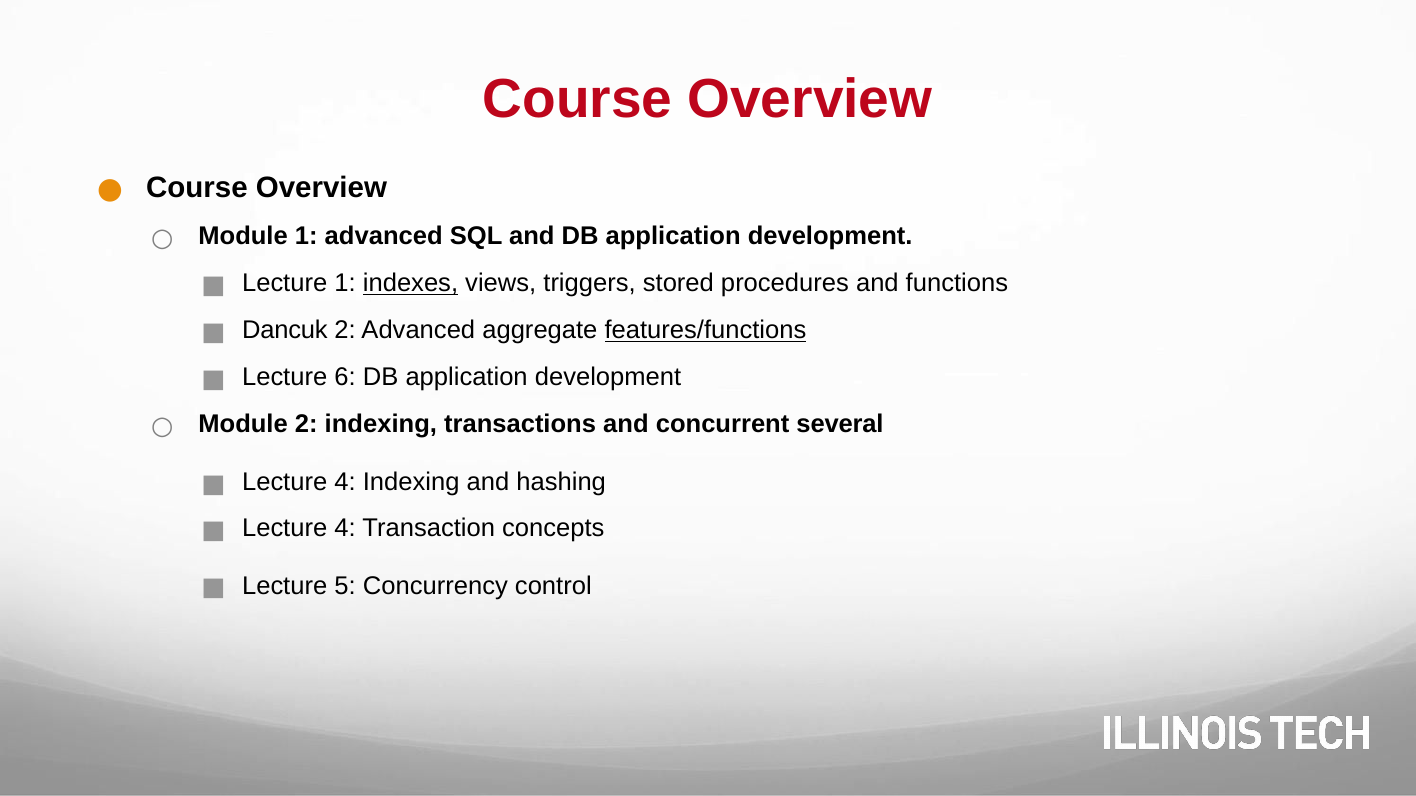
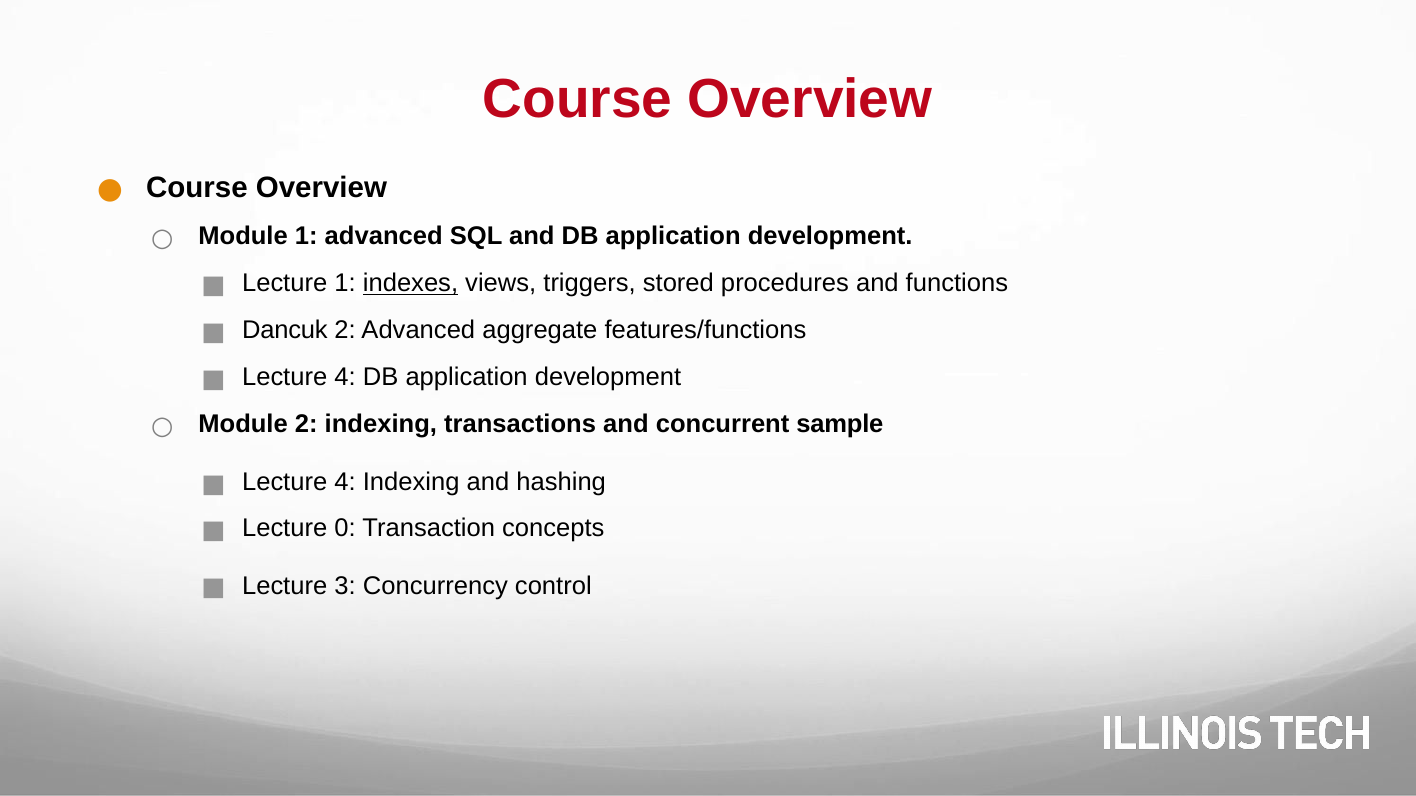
features/functions underline: present -> none (705, 331)
6: 6 -> 4 (345, 378)
several: several -> sample (840, 425)
4: 4 -> 0 (345, 529)
5: 5 -> 3 (345, 586)
